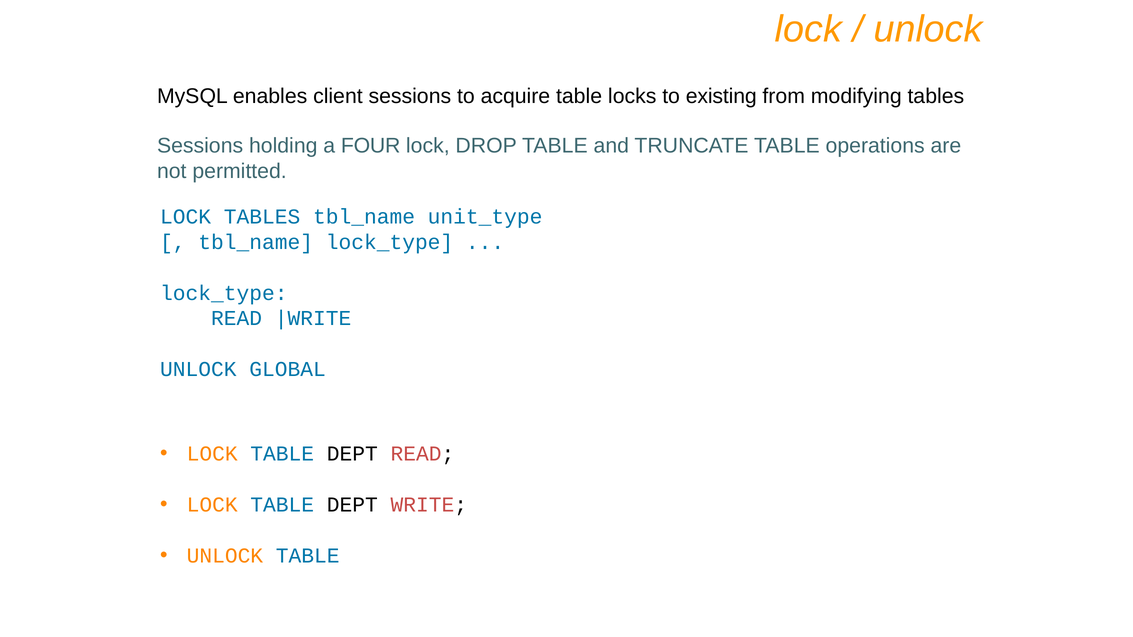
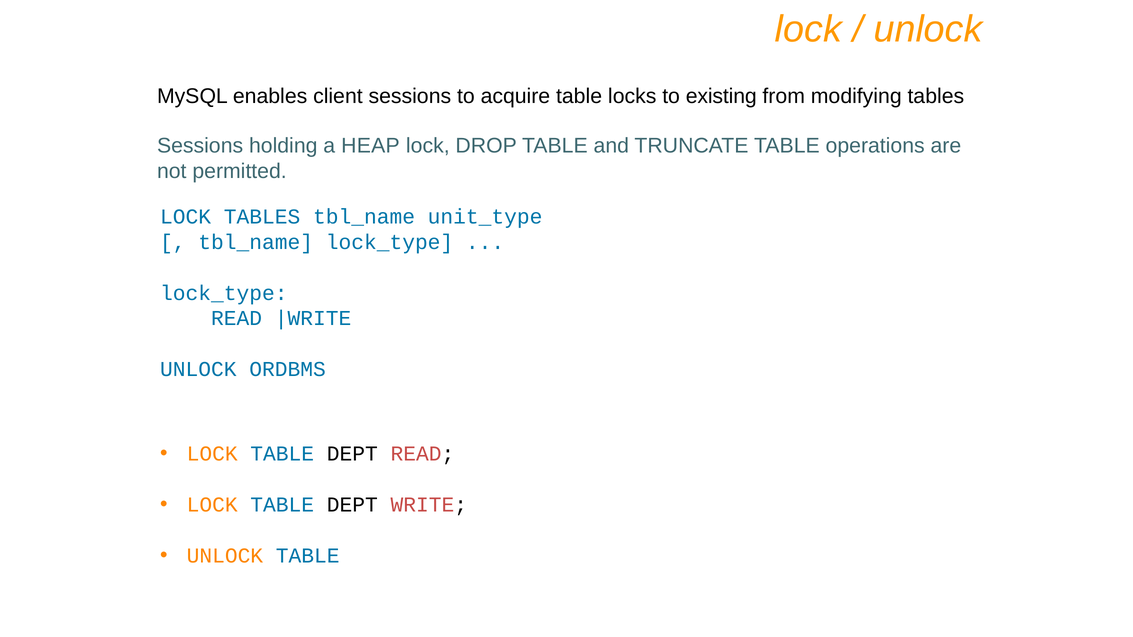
FOUR: FOUR -> HEAP (370, 146)
GLOBAL: GLOBAL -> ORDBMS (288, 370)
